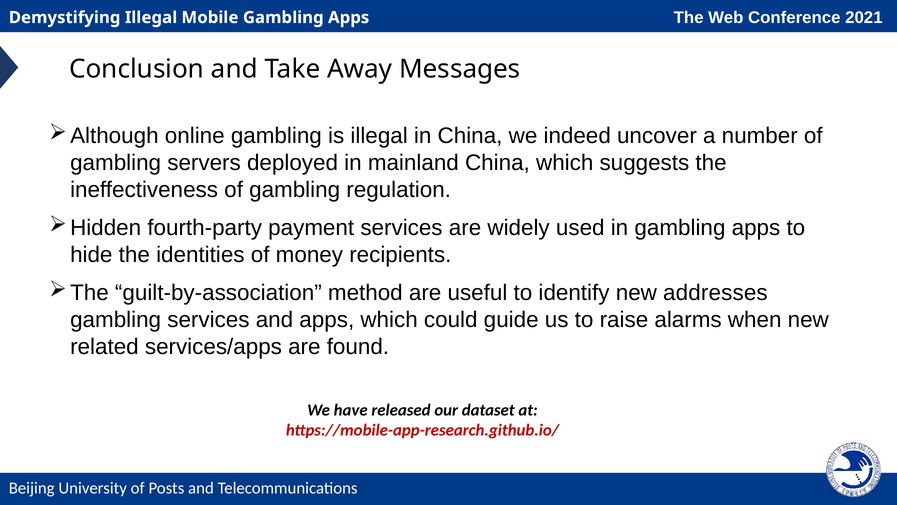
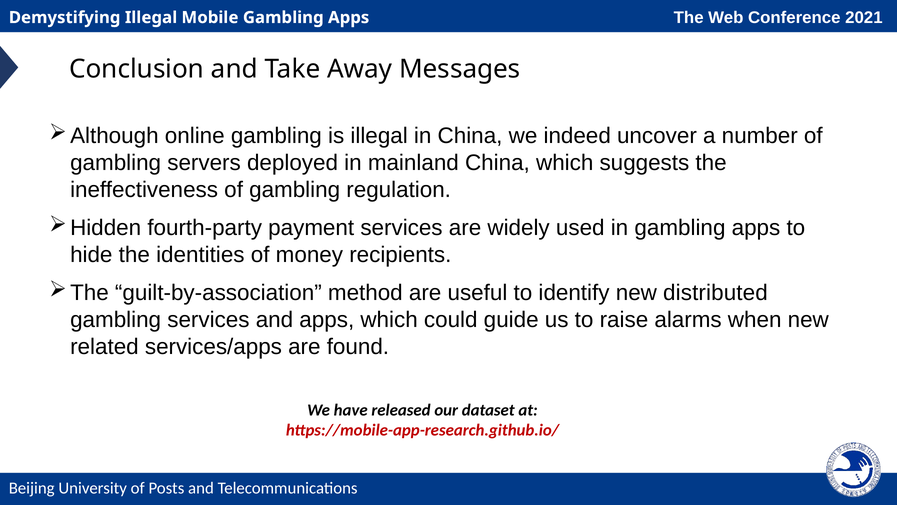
addresses: addresses -> distributed (715, 293)
